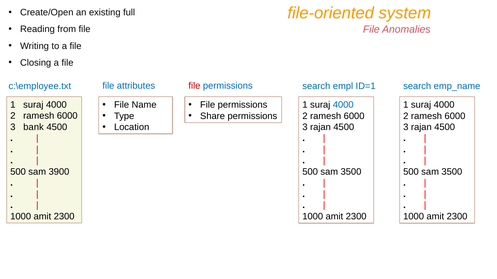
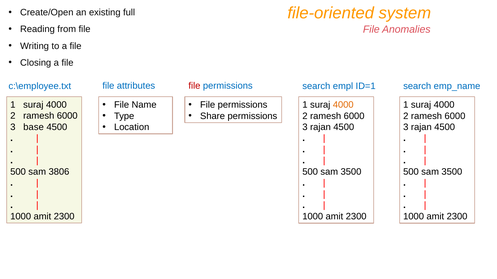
4000 colour: blue -> orange (343, 105)
bank: bank -> base (34, 127)
3900: 3900 -> 3806 (59, 172)
